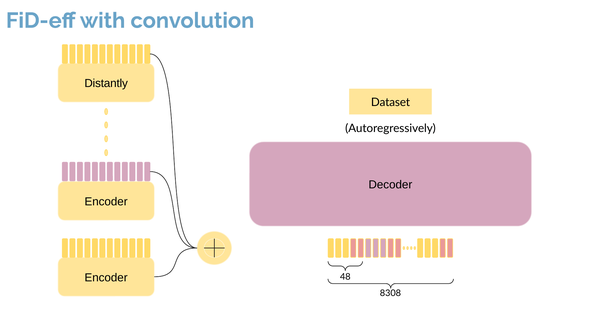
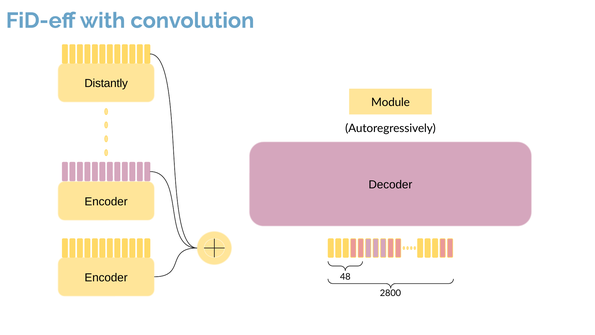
Dataset: Dataset -> Module (390, 102)
8308: 8308 -> 2800 (390, 293)
